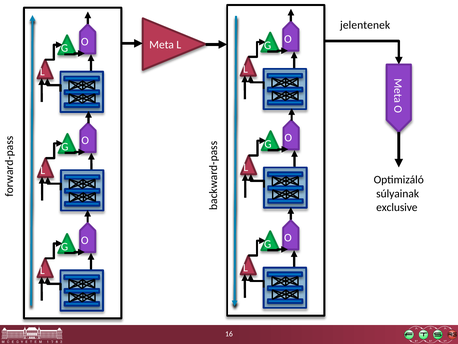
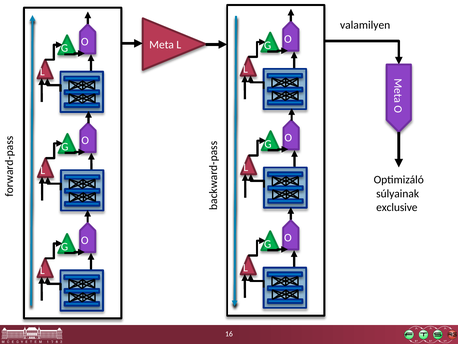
jelentenek: jelentenek -> valamilyen (365, 25)
